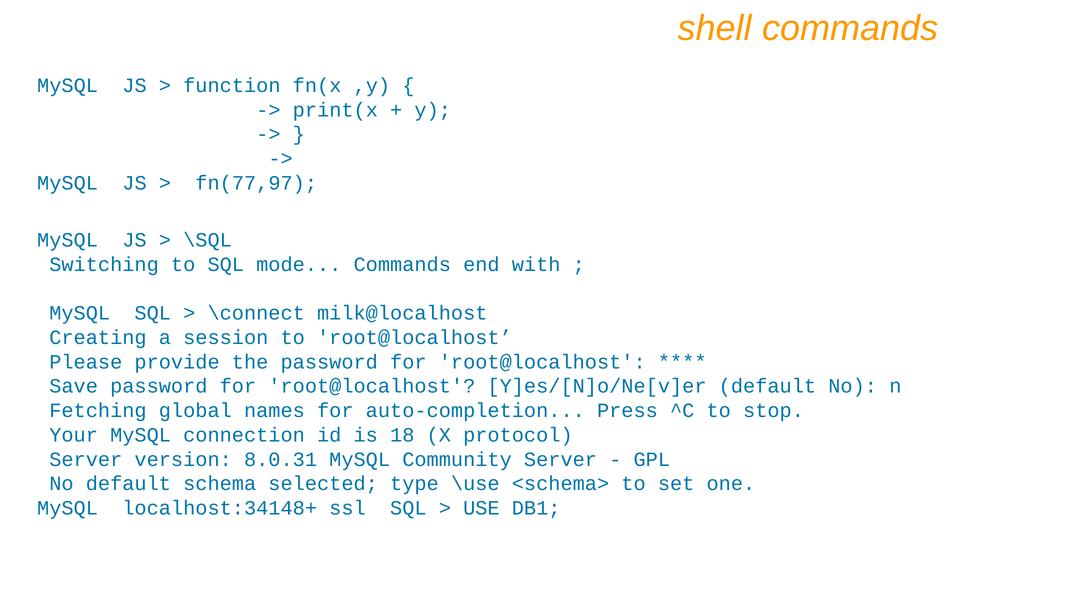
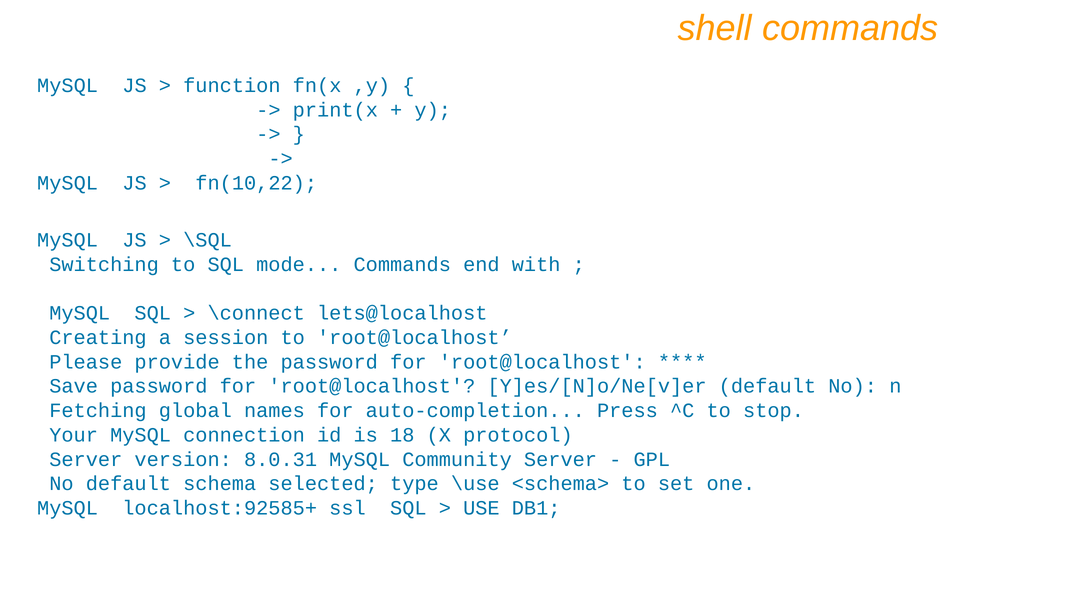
fn(77,97: fn(77,97 -> fn(10,22 (256, 183)
milk@localhost: milk@localhost -> lets@localhost (402, 313)
localhost:34148+: localhost:34148+ -> localhost:92585+ (220, 508)
